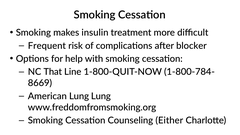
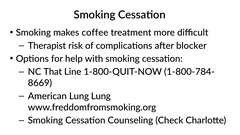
insulin: insulin -> coffee (95, 33)
Frequent: Frequent -> Therapist (47, 46)
Either: Either -> Check (169, 120)
